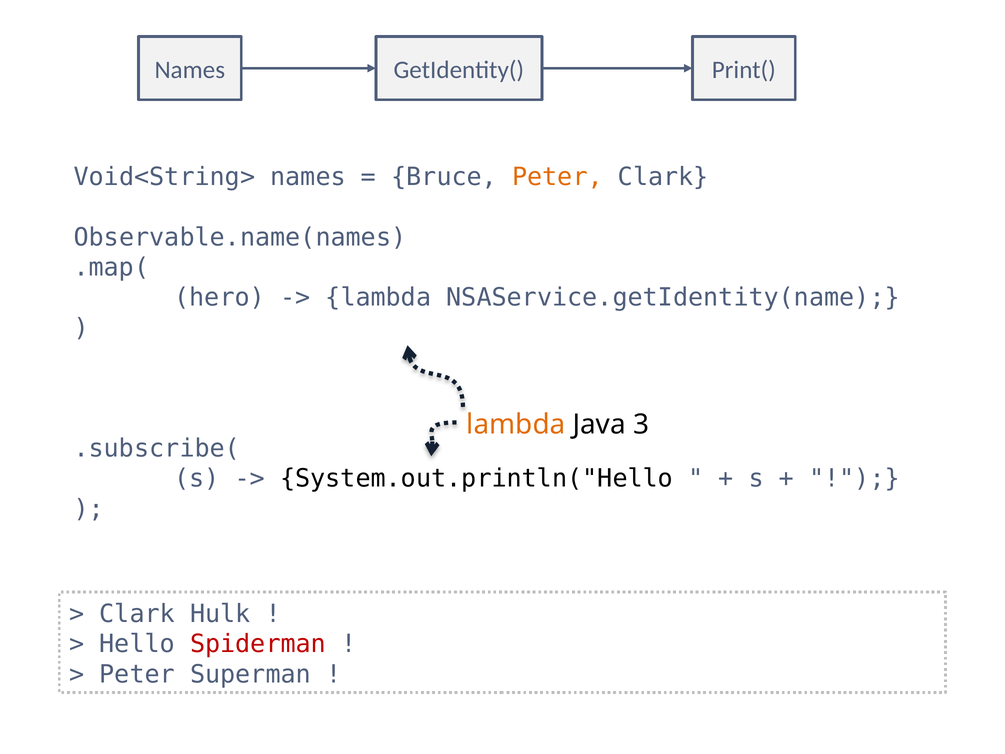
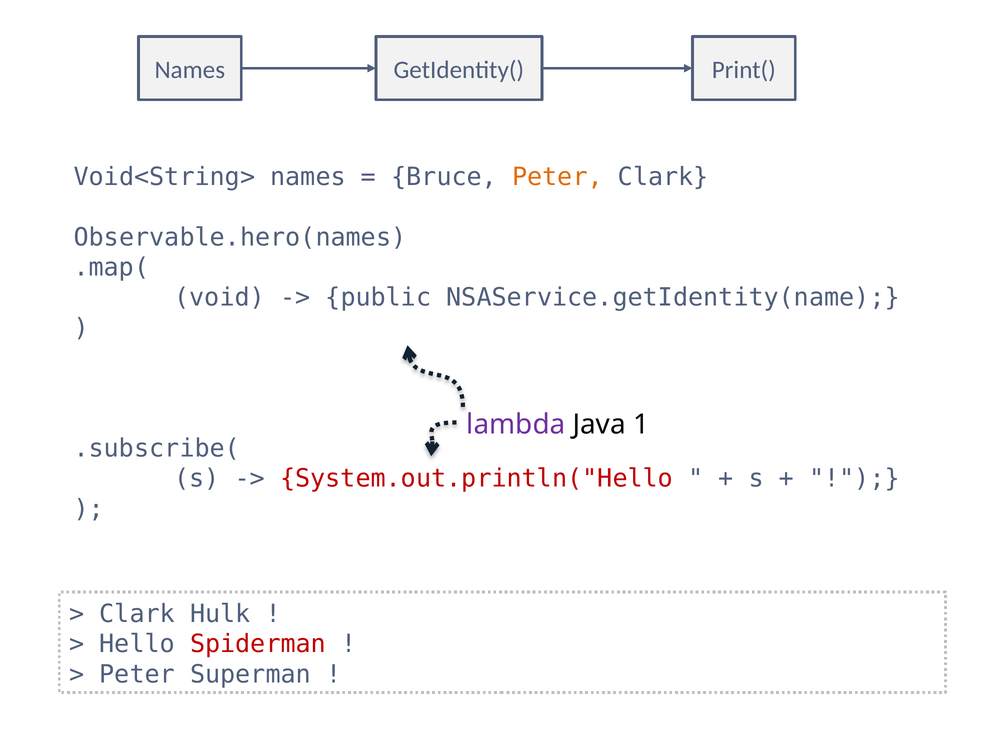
Observable.name(names: Observable.name(names -> Observable.hero(names (240, 237)
hero: hero -> void (220, 298)
lambda: lambda -> public (378, 298)
lambda colour: orange -> purple (516, 424)
3: 3 -> 1 (641, 424)
System.out.println("Hello colour: black -> red (477, 479)
